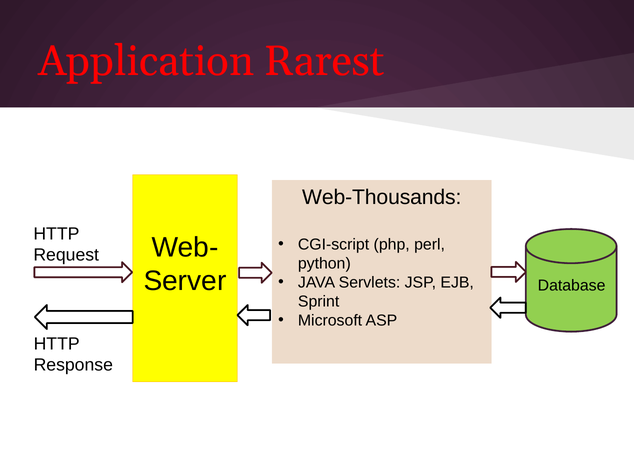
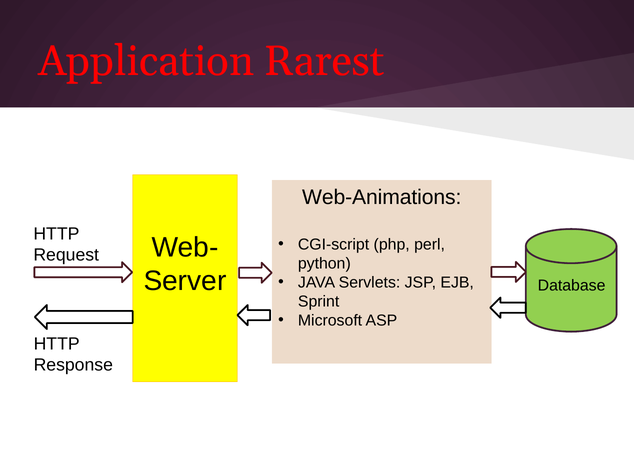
Web-Thousands: Web-Thousands -> Web-Animations (382, 197)
